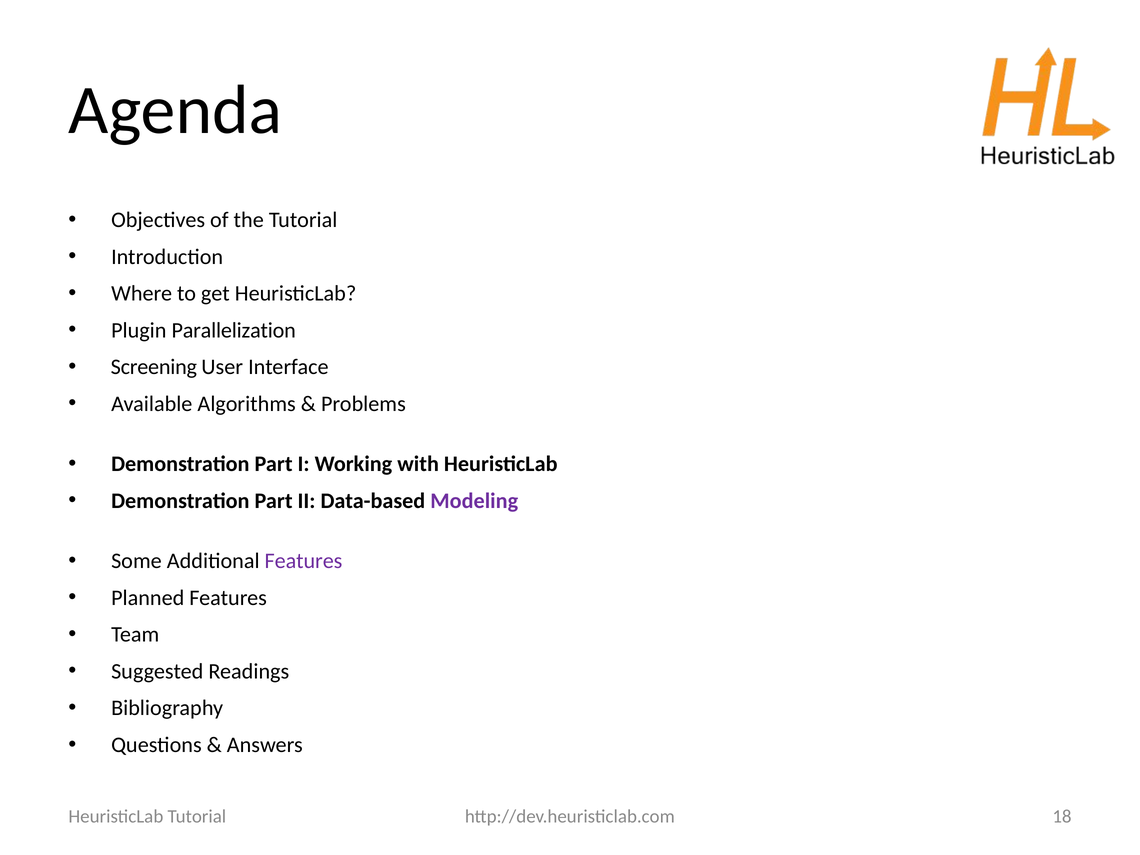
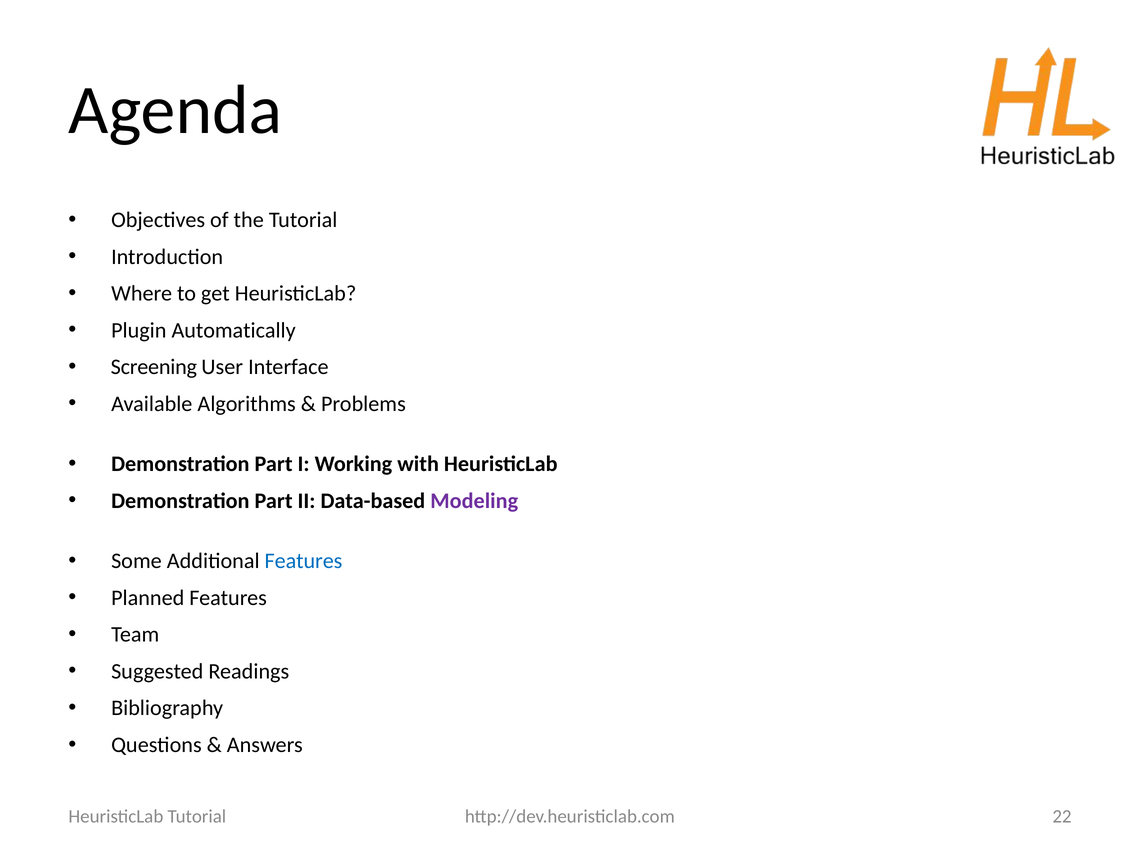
Parallelization: Parallelization -> Automatically (234, 330)
Features colour: purple -> blue (303, 561)
18: 18 -> 22 (1062, 816)
